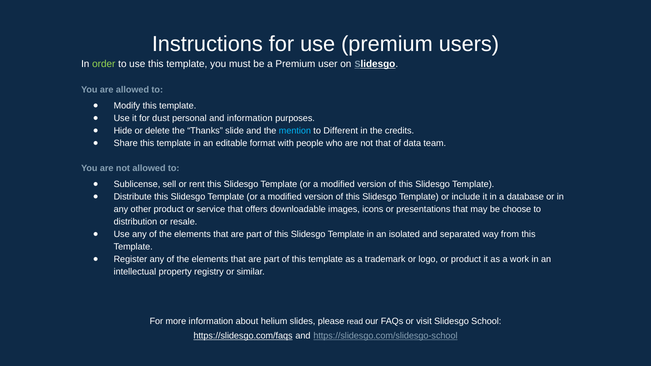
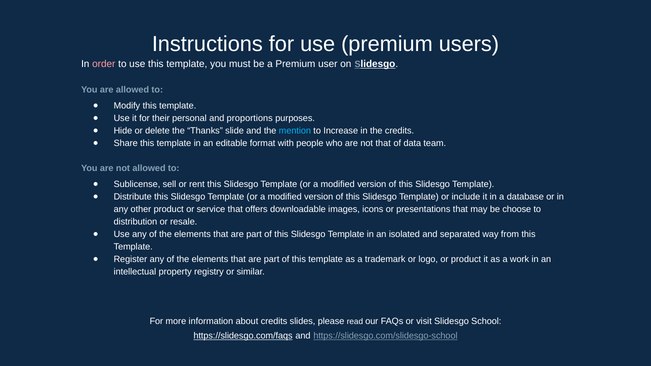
order colour: light green -> pink (104, 64)
dust: dust -> their (161, 118)
and information: information -> proportions (250, 118)
Different: Different -> Increase (341, 131)
about helium: helium -> credits (274, 321)
